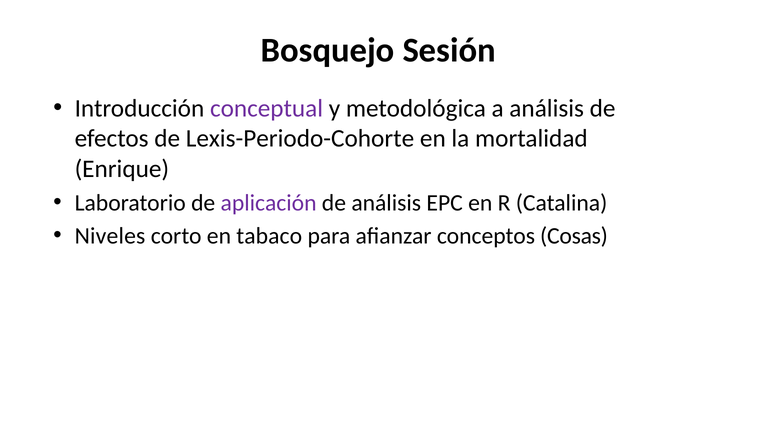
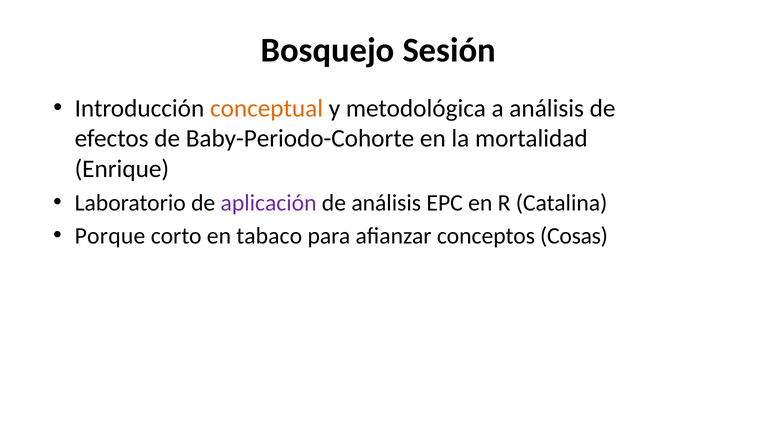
conceptual colour: purple -> orange (267, 108)
Lexis-Periodo-Cohorte: Lexis-Periodo-Cohorte -> Baby-Periodo-Cohorte (300, 138)
Niveles: Niveles -> Porque (110, 236)
